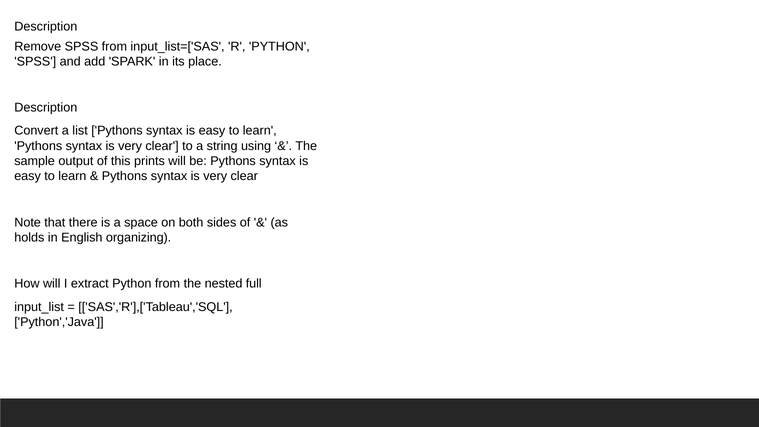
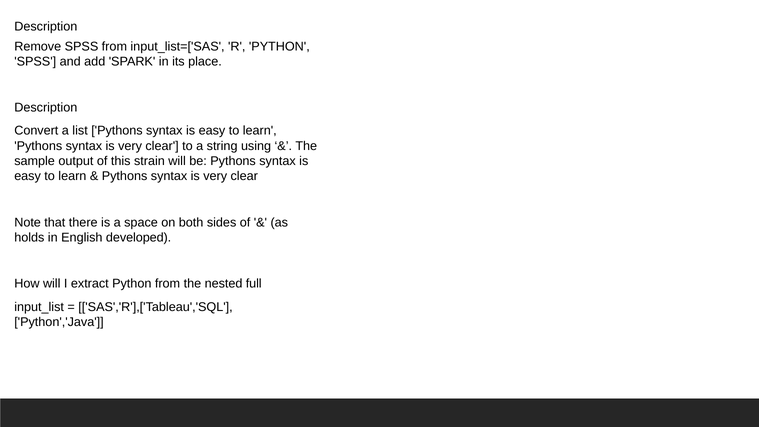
prints: prints -> strain (149, 161)
organizing: organizing -> developed (139, 238)
